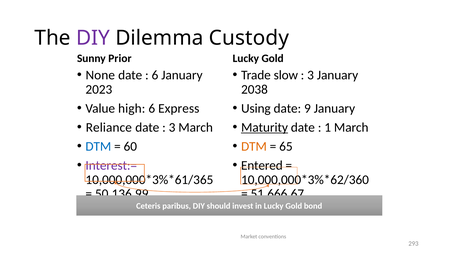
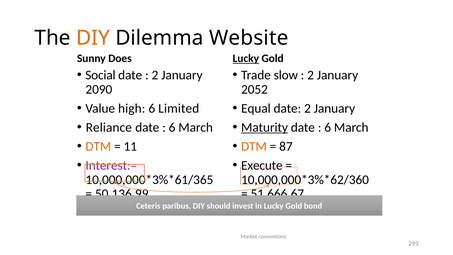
DIY colour: purple -> orange (93, 38)
Custody: Custody -> Website (249, 38)
Prior: Prior -> Does (120, 58)
Lucky underline: none -> present (246, 58)
None: None -> Social (100, 75)
6: 6 -> 2 (155, 75)
3: 3 -> 2 (311, 75)
2023: 2023 -> 2090 (99, 89)
2038: 2038 -> 2052 (254, 89)
Express: Express -> Limited (179, 108)
Using: Using -> Equal (256, 108)
date 9: 9 -> 2 (307, 108)
3: 3 -> 6 (172, 127)
1: 1 -> 6 (328, 127)
DTM colour: blue -> orange (98, 146)
60: 60 -> 11 (130, 146)
65: 65 -> 87 (286, 146)
Entered: Entered -> Execute (262, 165)
